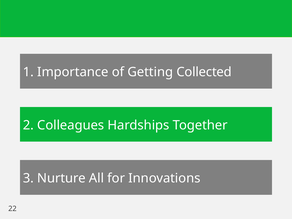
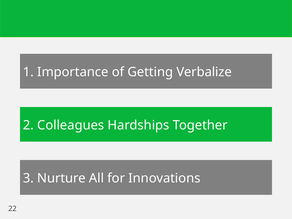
Collected: Collected -> Verbalize (204, 72)
